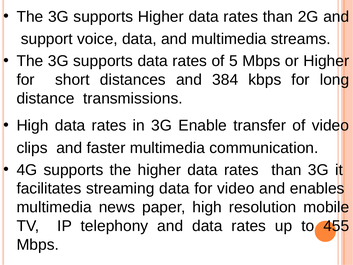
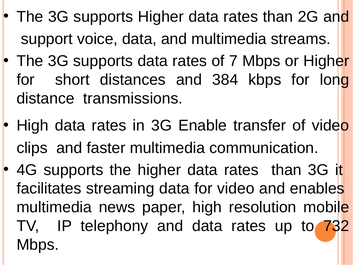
5: 5 -> 7 (233, 61)
455: 455 -> 732 (336, 226)
